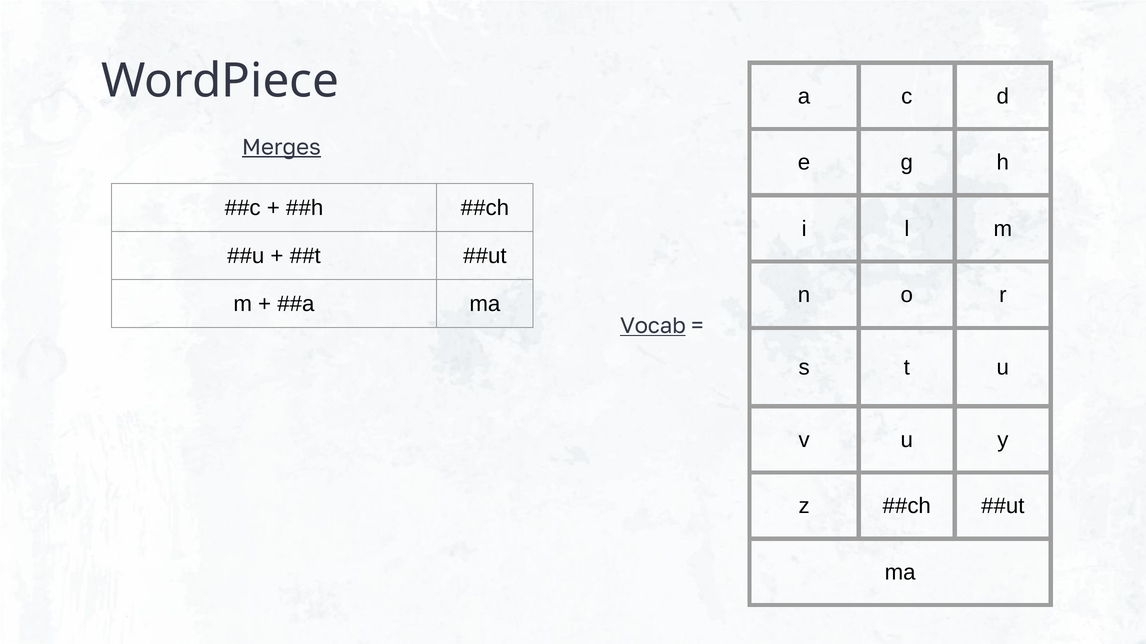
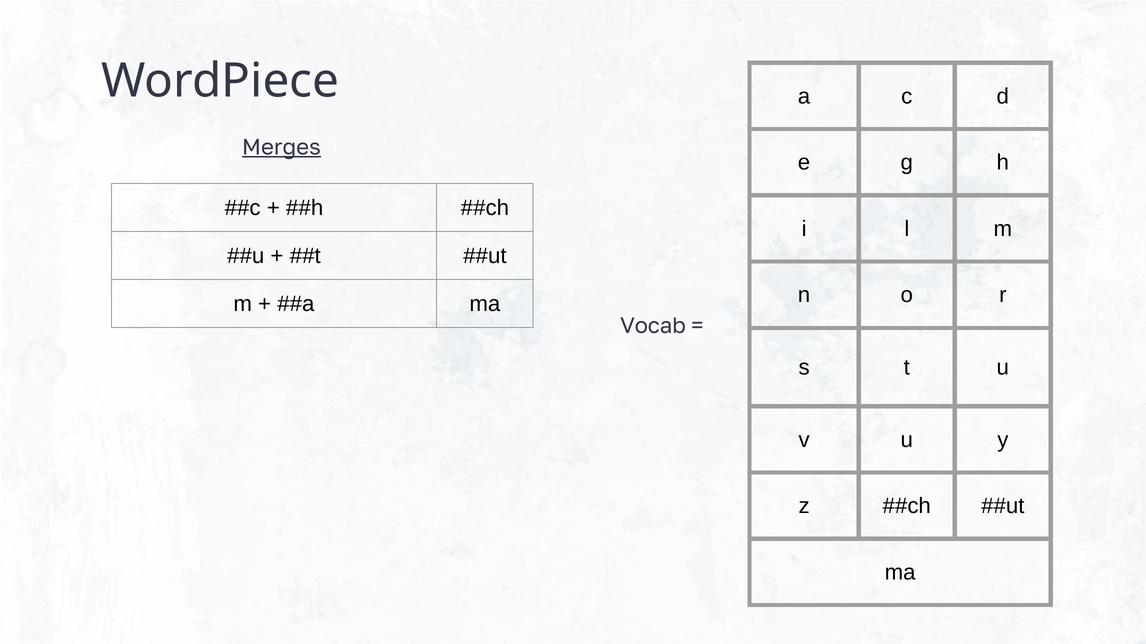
Vocab underline: present -> none (653, 326)
